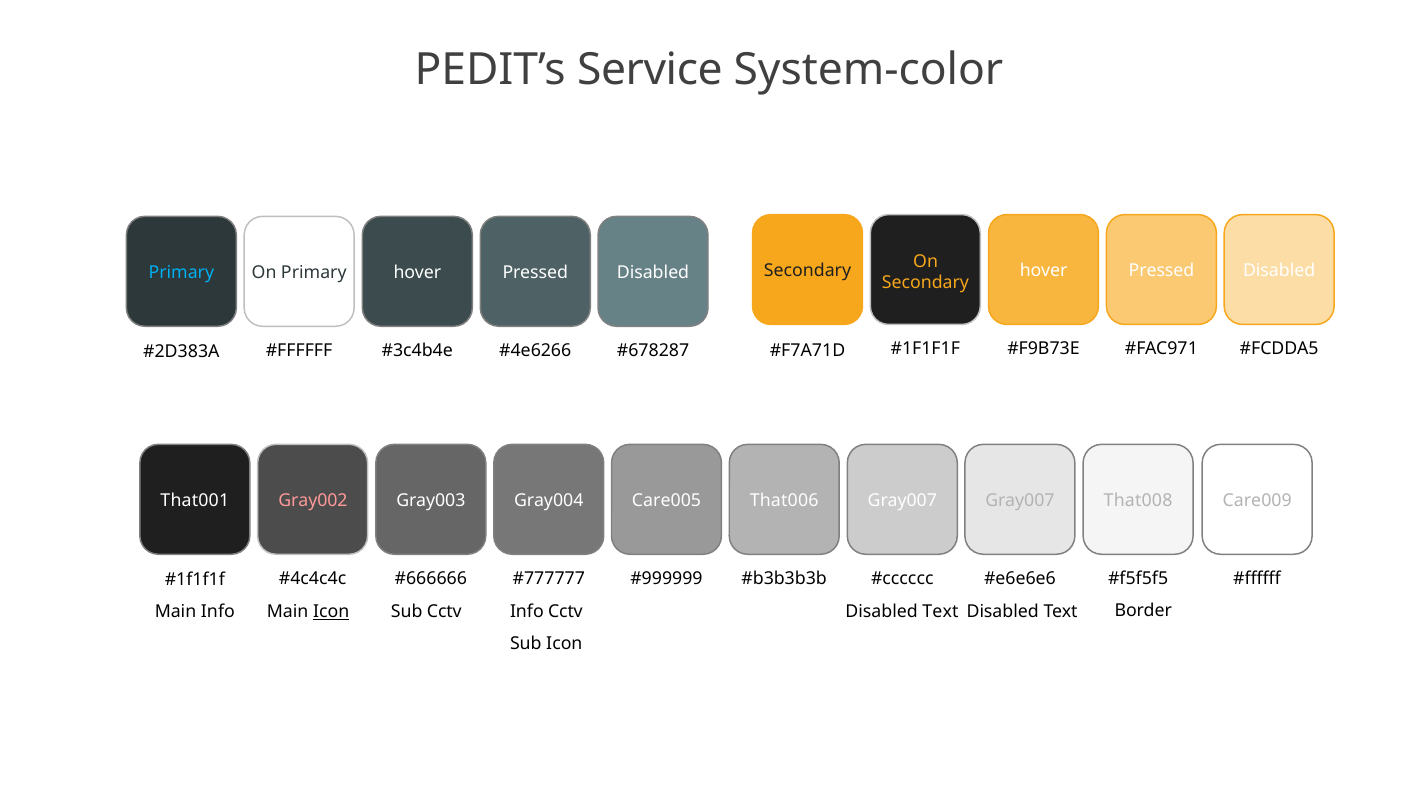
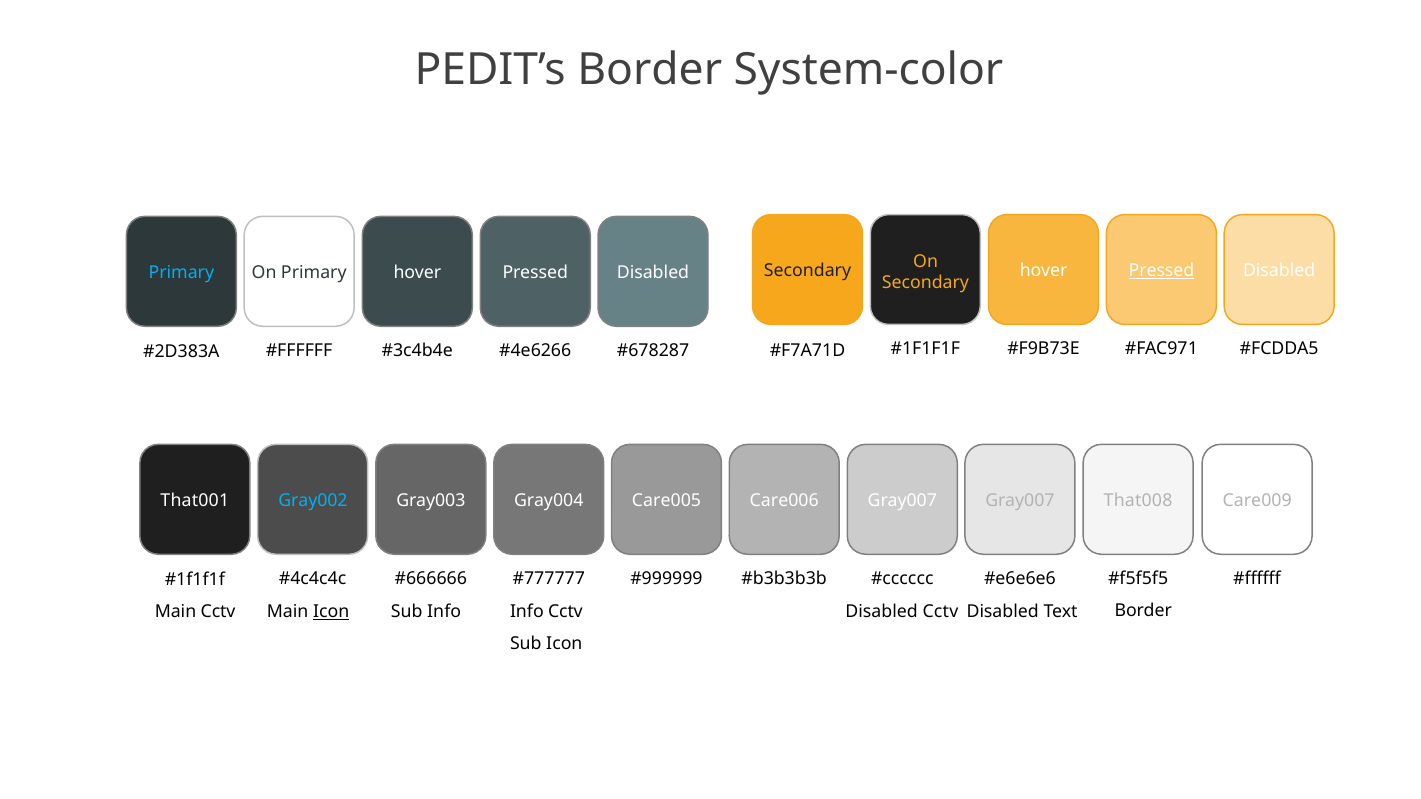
PEDIT’s Service: Service -> Border (650, 69)
Pressed underline: none -> present (1161, 271)
Gray002 colour: pink -> light blue (313, 500)
That006: That006 -> Care006 (784, 500)
Main Info: Info -> Cctv (218, 612)
Sub Cctv: Cctv -> Info (444, 612)
Text: Text -> Cctv (940, 612)
